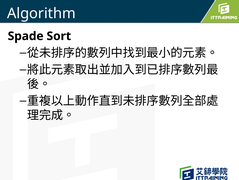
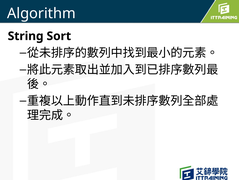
Spade: Spade -> String (26, 36)
